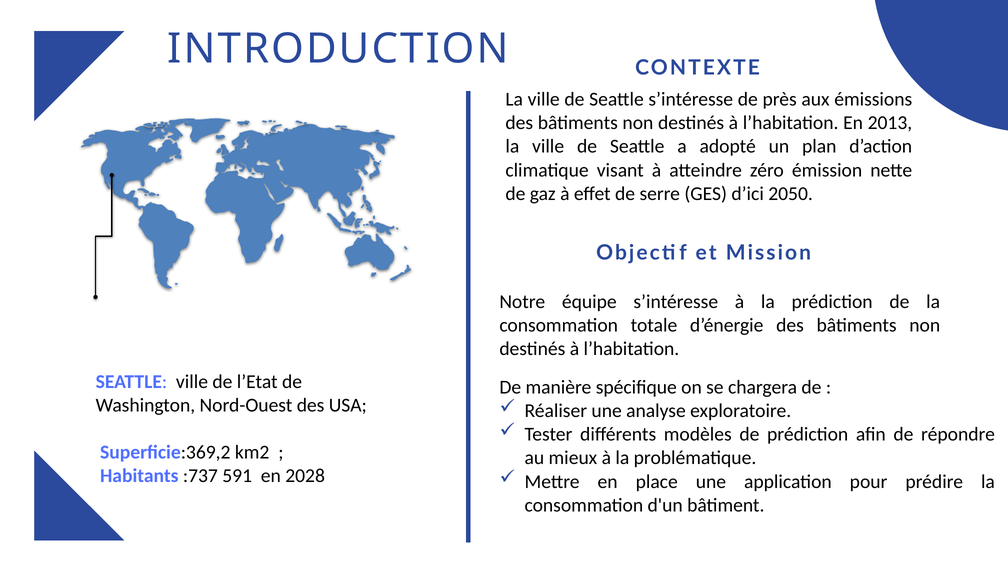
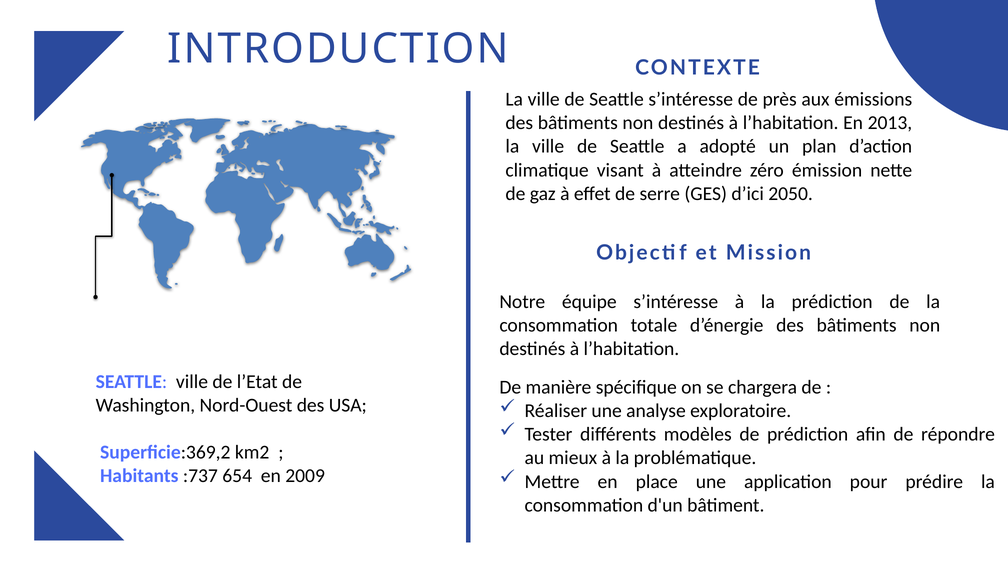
591: 591 -> 654 (237, 476)
2028: 2028 -> 2009 (305, 476)
